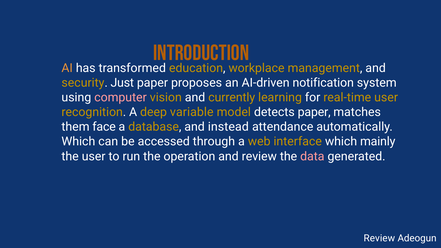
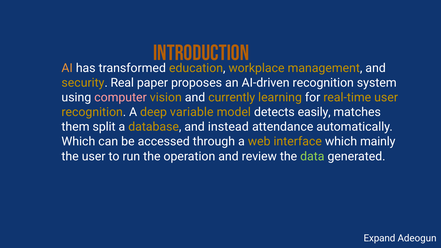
Just: Just -> Real (122, 83)
AI-driven notification: notification -> recognition (323, 83)
detects paper: paper -> easily (314, 112)
face: face -> split (104, 127)
data colour: pink -> light green (312, 156)
Review: Review -> Expand (379, 238)
